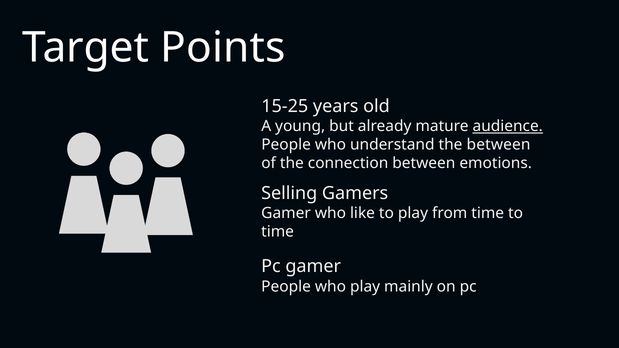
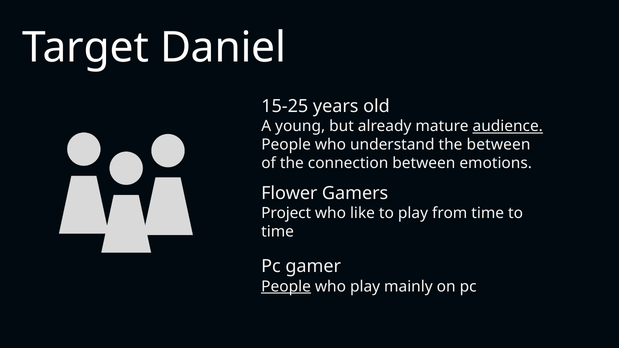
Points: Points -> Daniel (223, 48)
Selling: Selling -> Flower (289, 193)
Gamer: Gamer -> Project (286, 213)
People underline: none -> present (286, 287)
